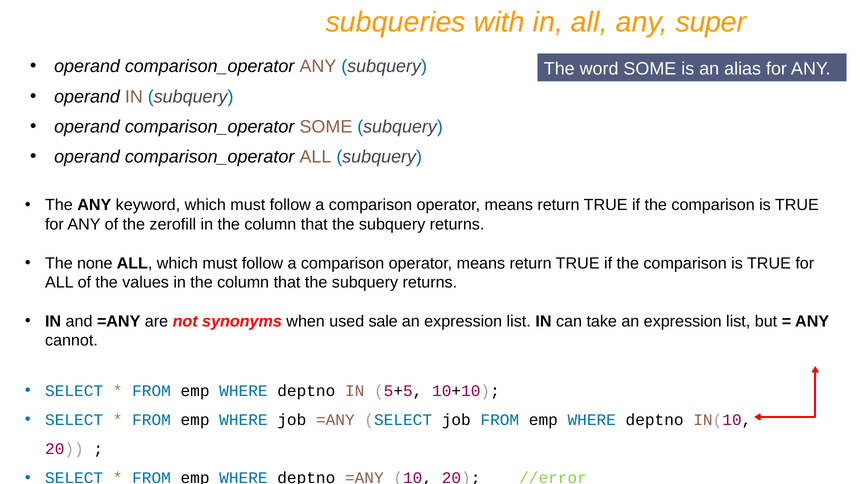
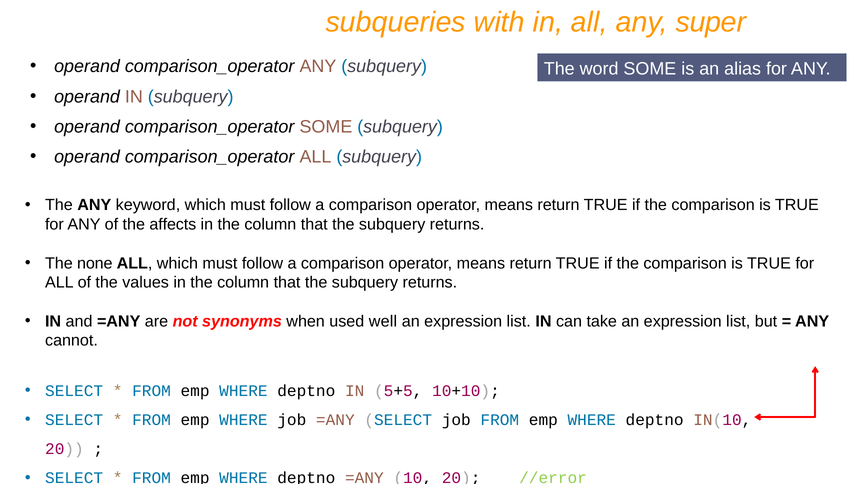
zerofill: zerofill -> affects (173, 224)
sale: sale -> well (383, 321)
